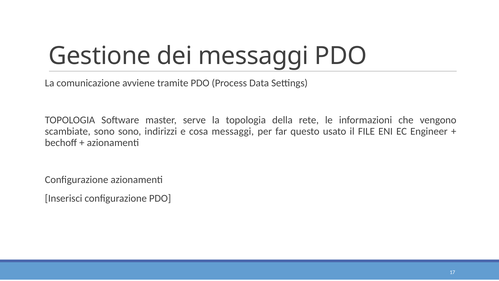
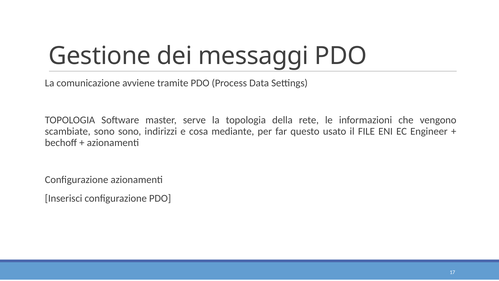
cosa messaggi: messaggi -> mediante (233, 131)
